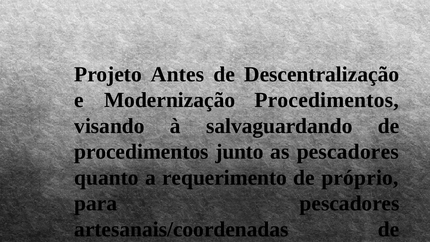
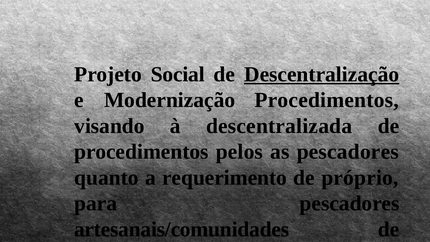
Antes: Antes -> Social (178, 74)
Descentralização underline: none -> present (322, 74)
salvaguardando: salvaguardando -> descentralizada (279, 126)
junto: junto -> pelos (239, 152)
artesanais/coordenadas: artesanais/coordenadas -> artesanais/comunidades (182, 229)
